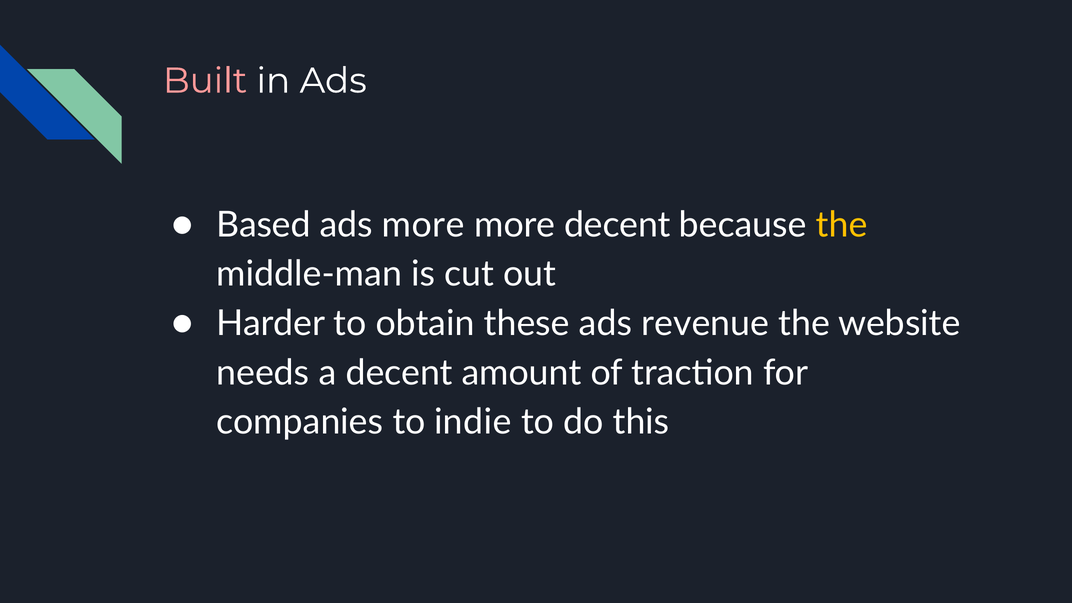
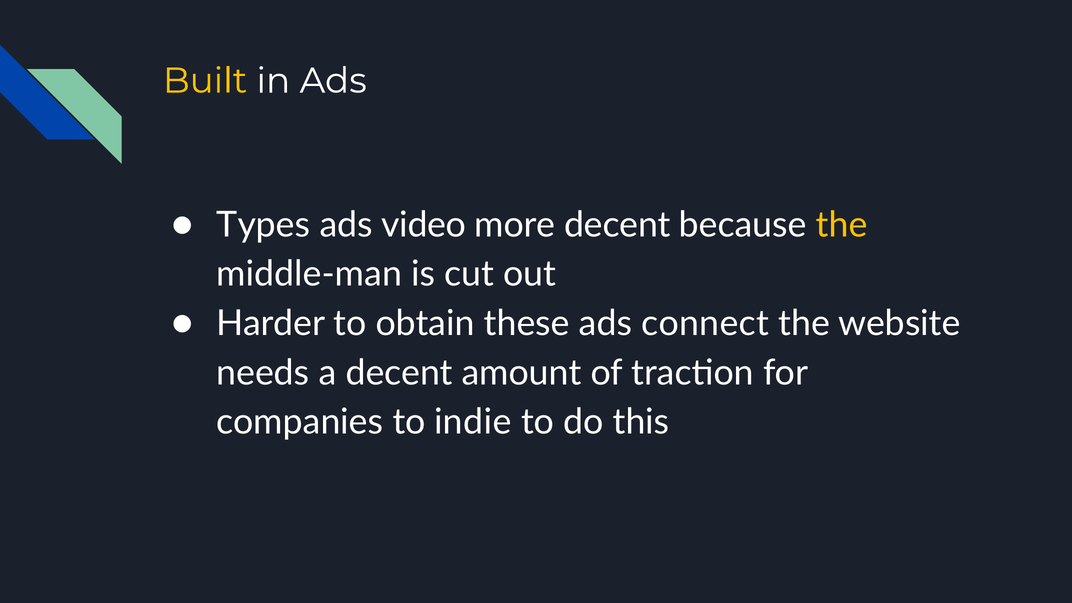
Built colour: pink -> yellow (205, 81)
Based: Based -> Types (263, 225)
ads more: more -> video (424, 225)
revenue: revenue -> connect (705, 323)
